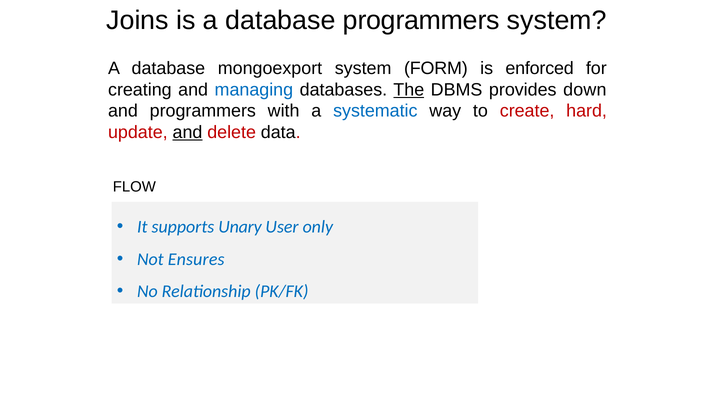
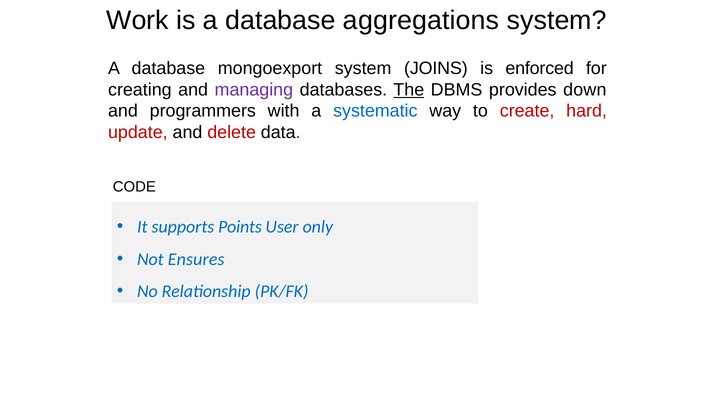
Joins: Joins -> Work (137, 21)
database programmers: programmers -> aggregations (421, 21)
FORM: FORM -> JOINS (436, 68)
managing colour: blue -> purple (254, 90)
and underline: present -> none (188, 133)
FLOW: FLOW -> CODE (134, 187)
Unary: Unary -> Points (240, 227)
